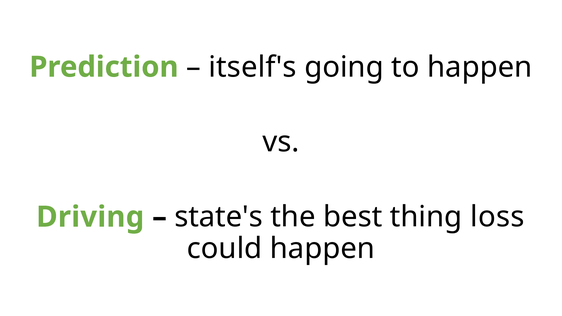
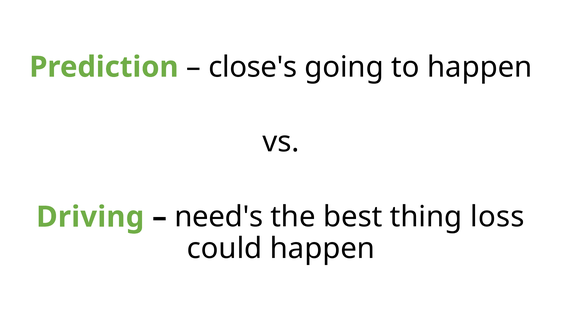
itself's: itself's -> close's (253, 67)
state's: state's -> need's (219, 217)
